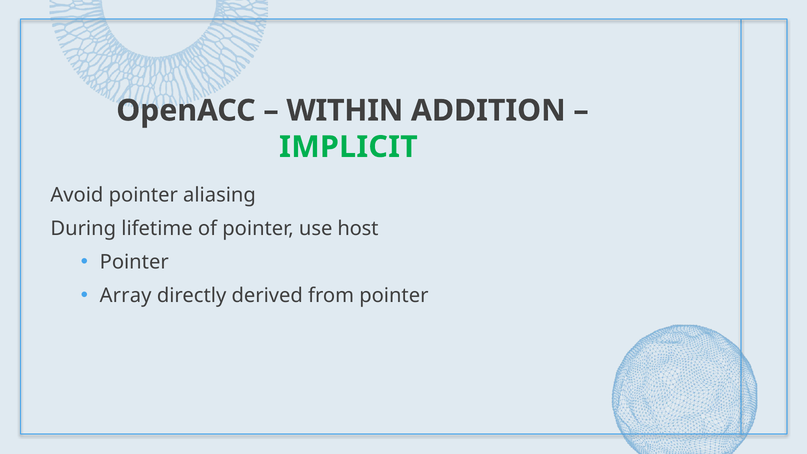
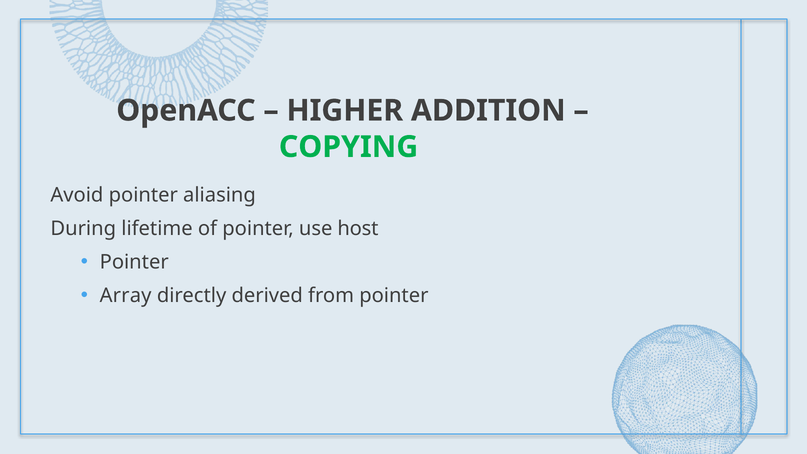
WITHIN: WITHIN -> HIGHER (345, 111)
IMPLICIT: IMPLICIT -> COPYING (349, 147)
